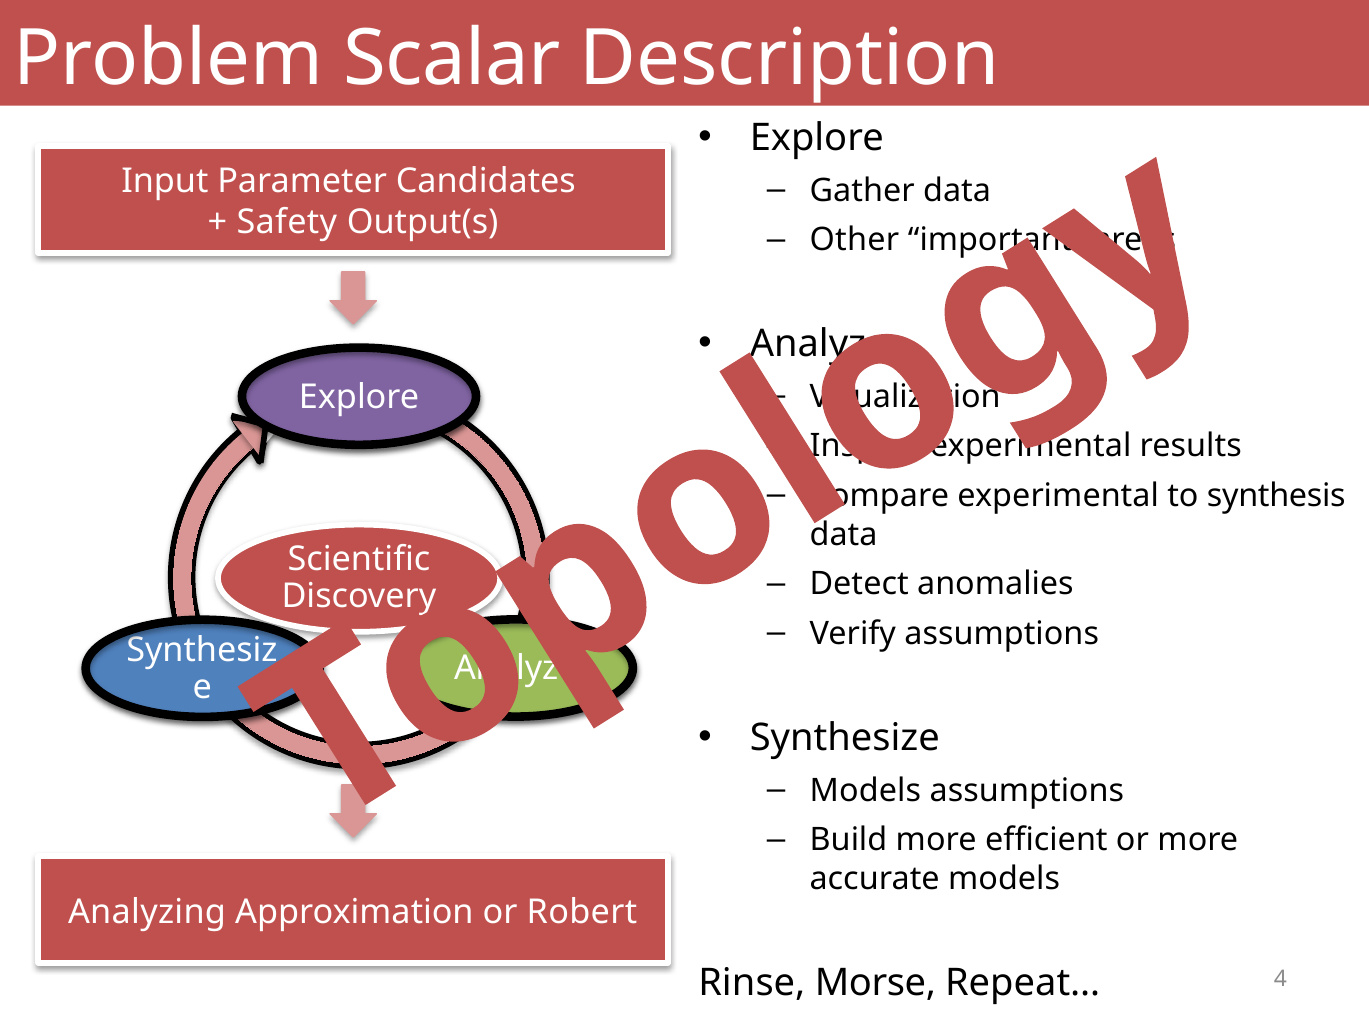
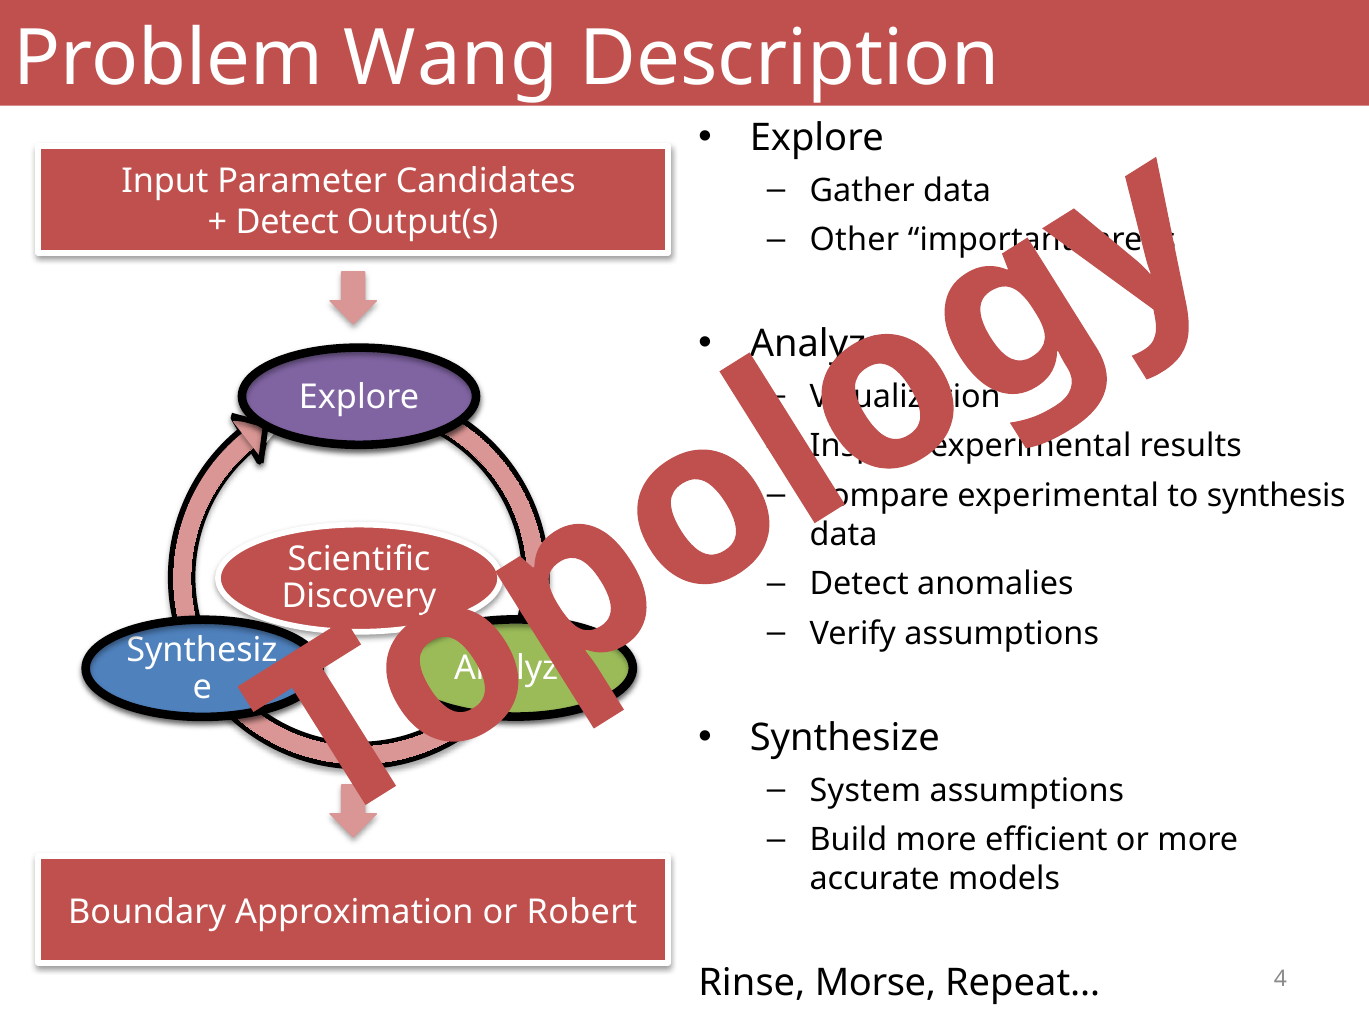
Scalar: Scalar -> Wang (451, 59)
Safety: Safety -> Detect (287, 222)
Models: Models -> System (865, 790)
Analyzing: Analyzing -> Boundary (147, 912)
